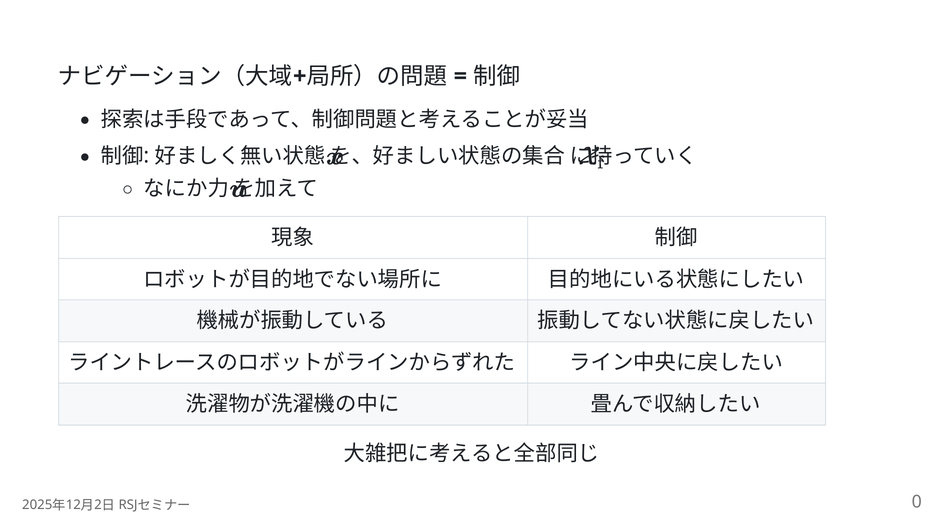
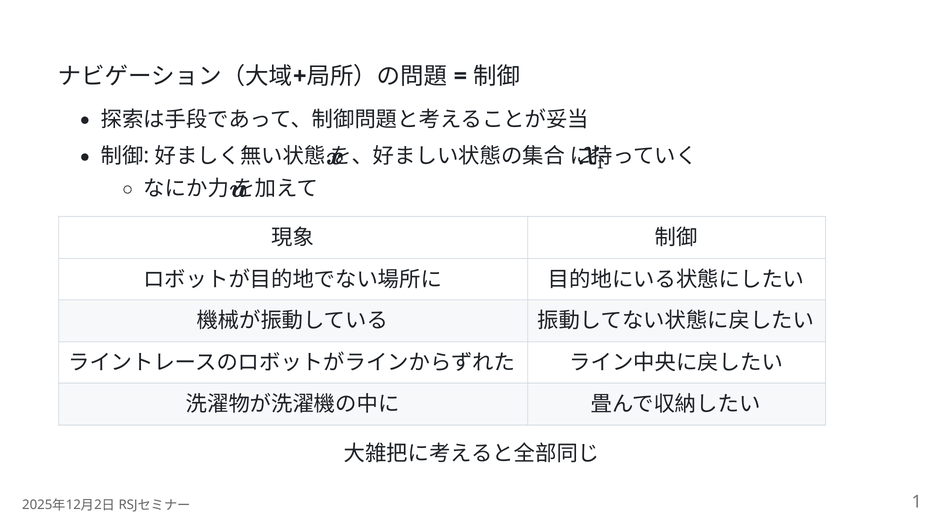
0: 0 -> 1 (917, 502)
